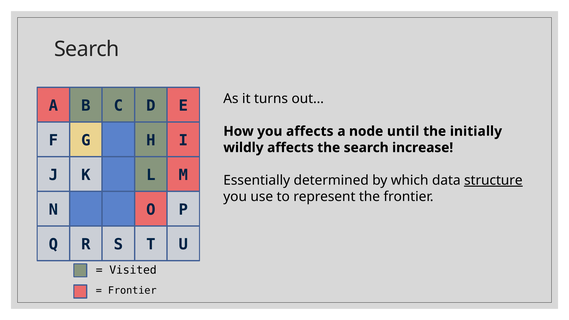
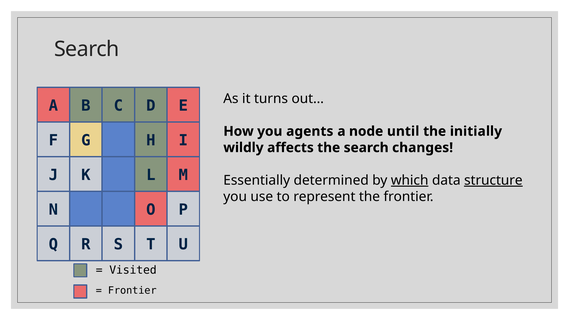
you affects: affects -> agents (310, 131)
increase: increase -> changes (423, 148)
which underline: none -> present (410, 180)
